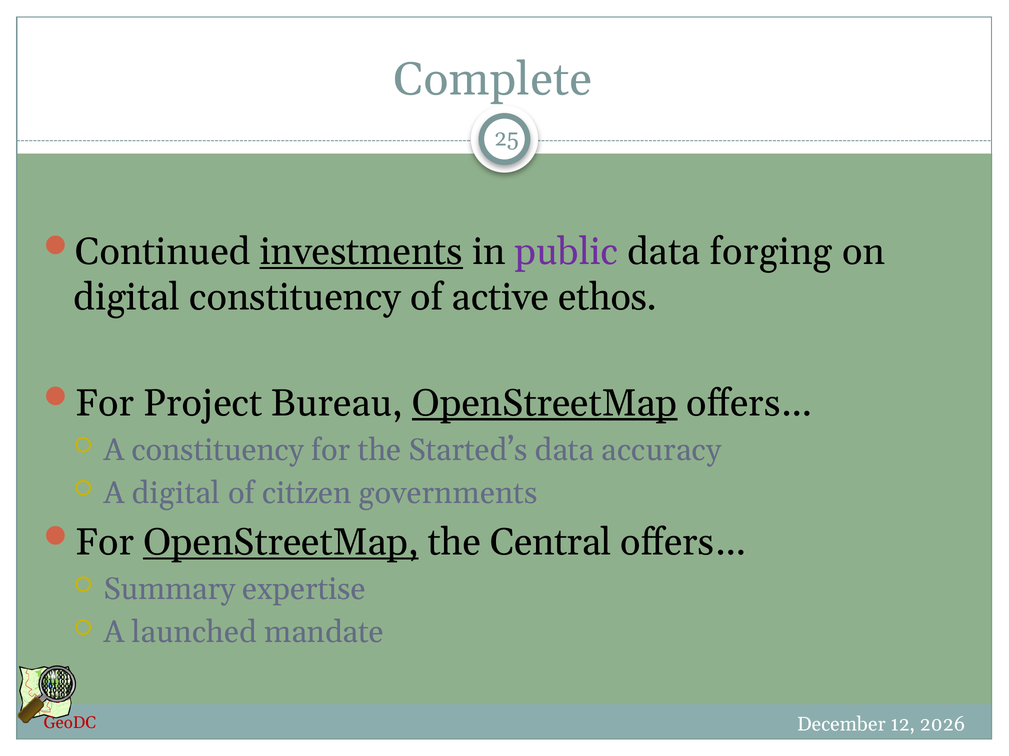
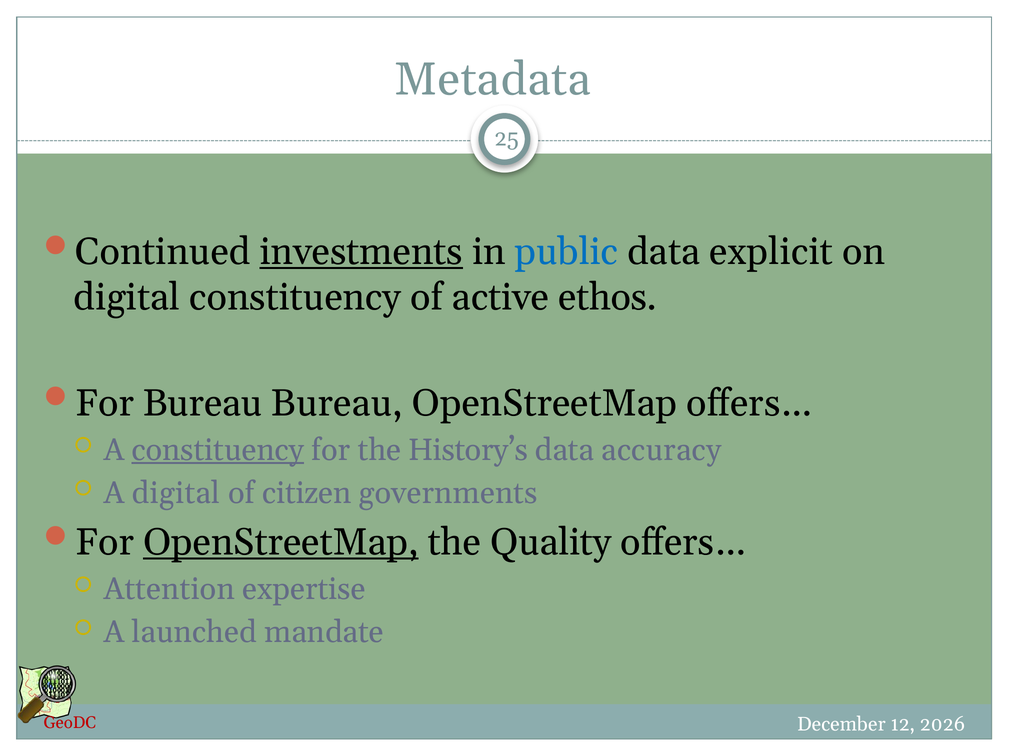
Complete: Complete -> Metadata (493, 79)
public colour: purple -> blue (566, 252)
forging: forging -> explicit (771, 252)
For Project: Project -> Bureau (203, 403)
OpenStreetMap underline: present -> none (545, 403)
constituency underline: none -> present (218, 450)
Started’s: Started’s -> History’s (468, 450)
Central: Central -> Quality (551, 543)
Summary: Summary -> Attention (169, 590)
